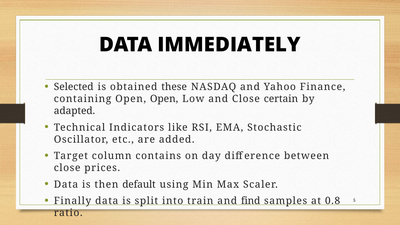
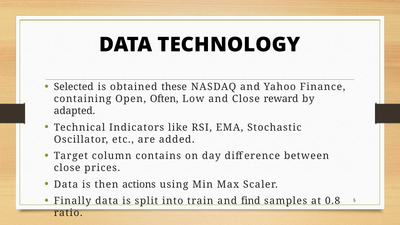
IMMEDIATELY: IMMEDIATELY -> TECHNOLOGY (229, 45)
Open Open: Open -> Often (164, 99)
certain: certain -> reward (281, 99)
default: default -> actions (139, 184)
